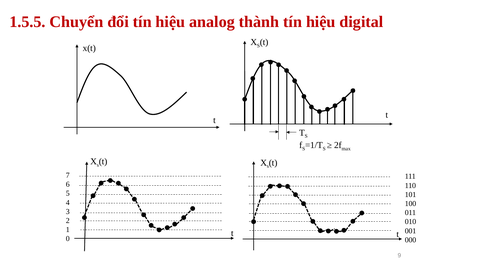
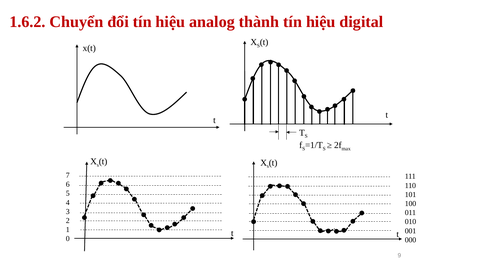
1.5.5: 1.5.5 -> 1.6.2 (27, 22)
